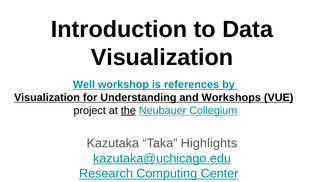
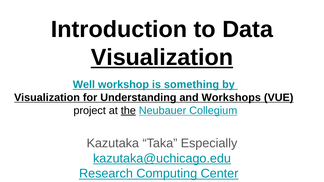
Visualization underline: none -> present (162, 58)
references: references -> something (192, 85)
Highlights: Highlights -> Especially (209, 144)
